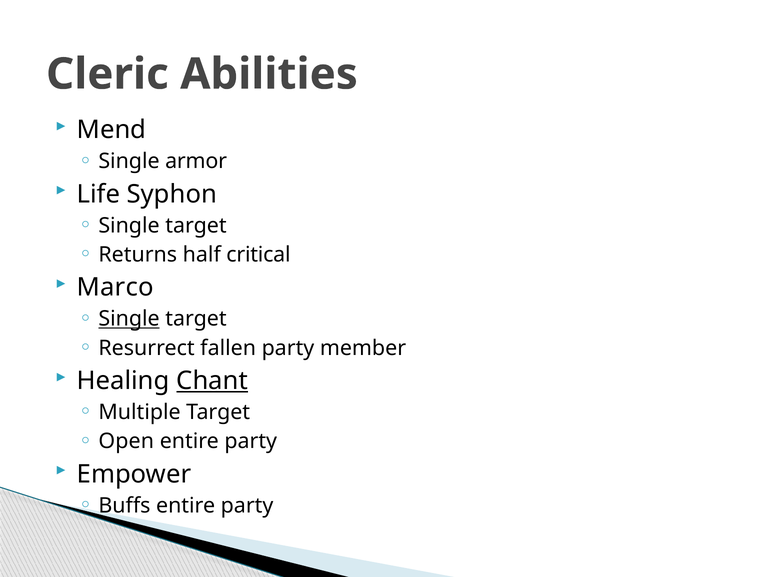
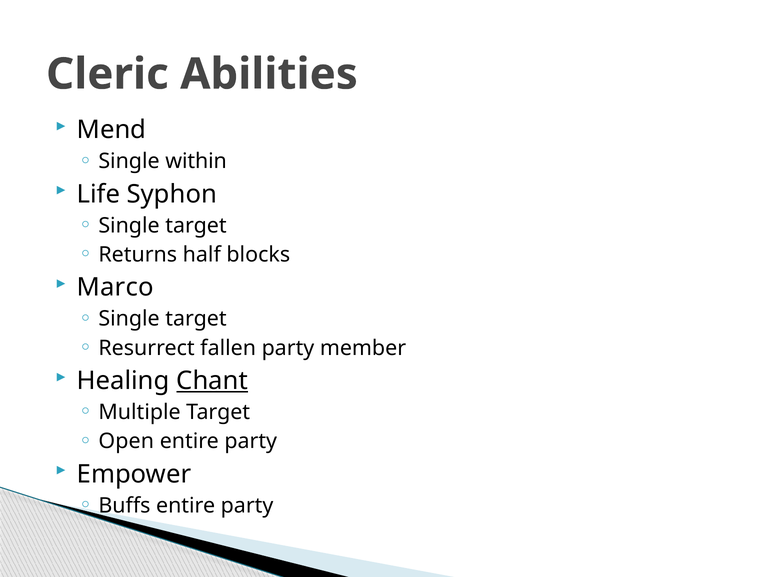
armor: armor -> within (196, 161)
critical: critical -> blocks (258, 255)
Single underline: present -> none (129, 319)
